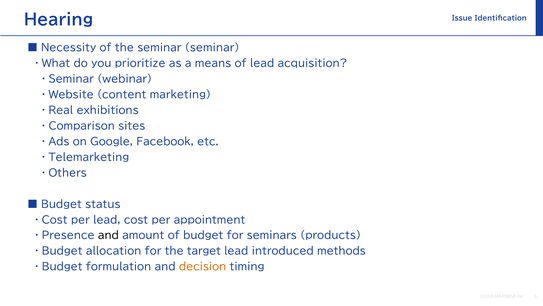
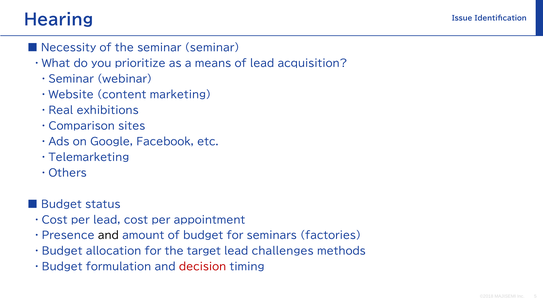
products: products -> factories (331, 235)
introduced: introduced -> challenges (283, 251)
decision colour: orange -> red (203, 266)
